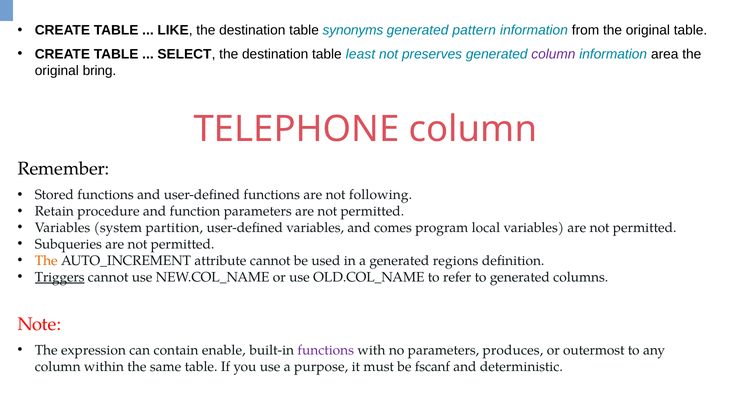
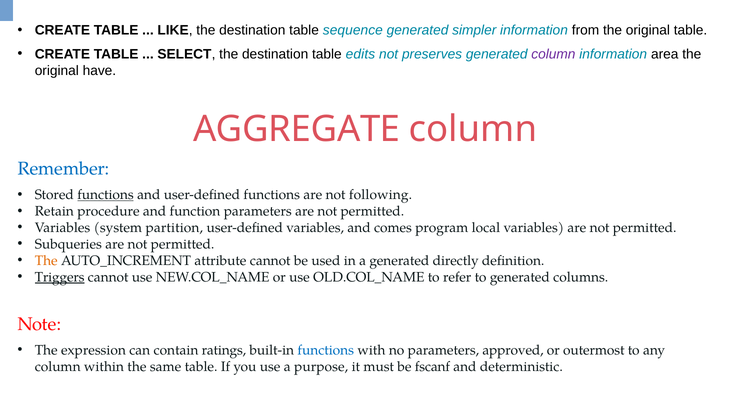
synonyms: synonyms -> sequence (353, 30)
pattern: pattern -> simpler (474, 30)
least: least -> edits (360, 54)
bring: bring -> have (99, 71)
TELEPHONE: TELEPHONE -> AGGREGATE (297, 129)
Remember colour: black -> blue (64, 169)
functions underline: none -> present (105, 195)
regions: regions -> directly (456, 261)
enable: enable -> ratings (224, 350)
functions colour: purple -> blue (326, 350)
produces: produces -> approved (513, 350)
